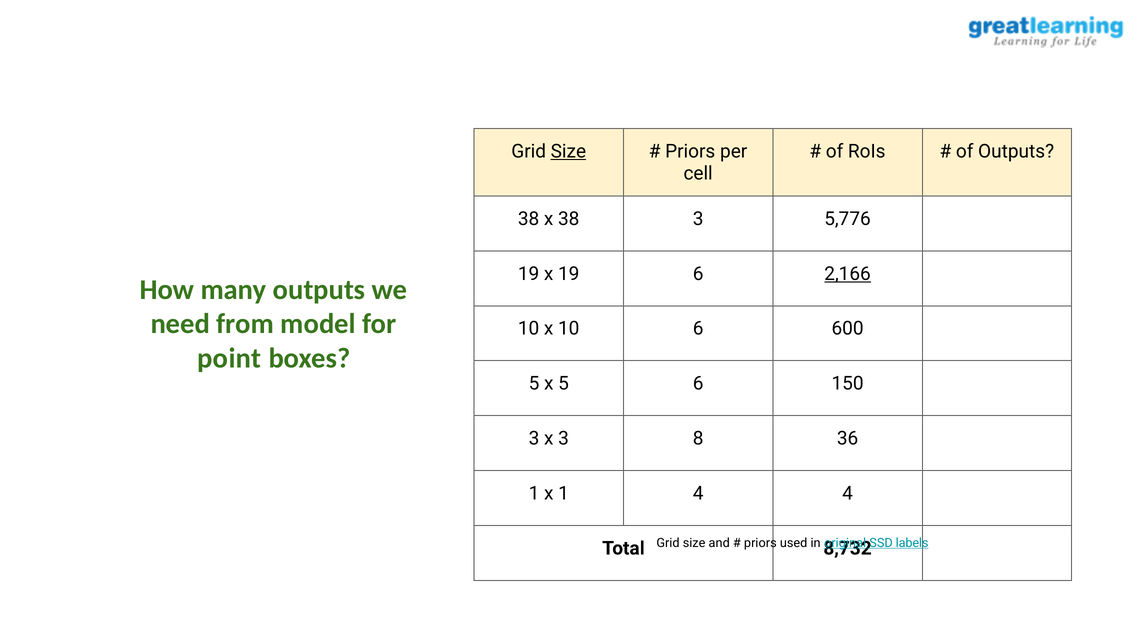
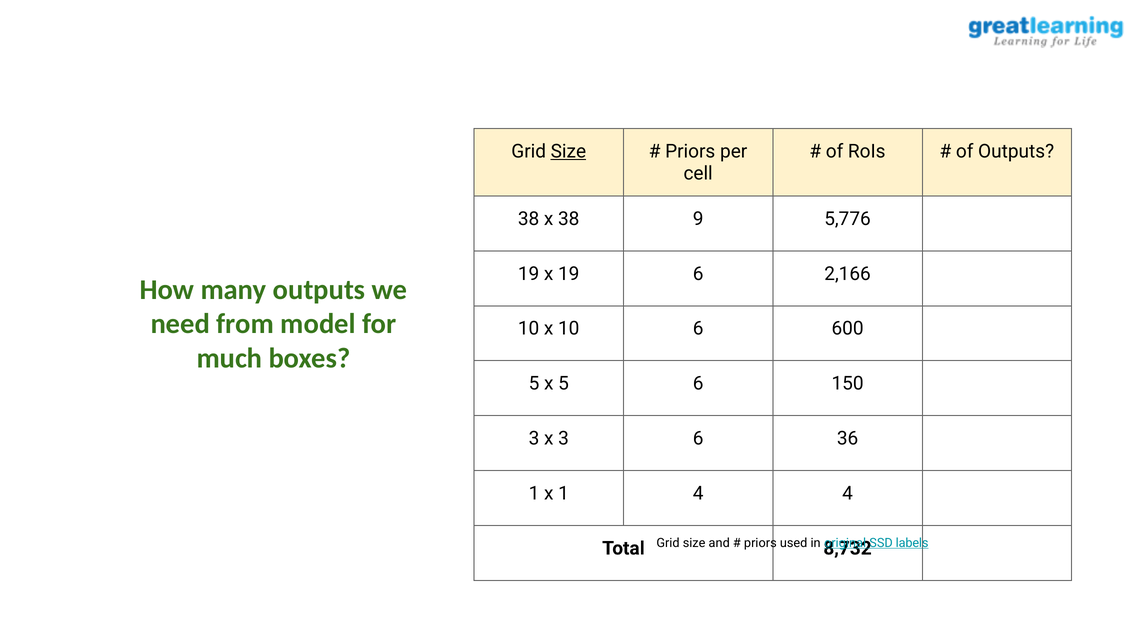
38 3: 3 -> 9 (698, 219)
2,166 underline: present -> none (848, 274)
point: point -> much (230, 358)
3 8: 8 -> 6 (698, 438)
